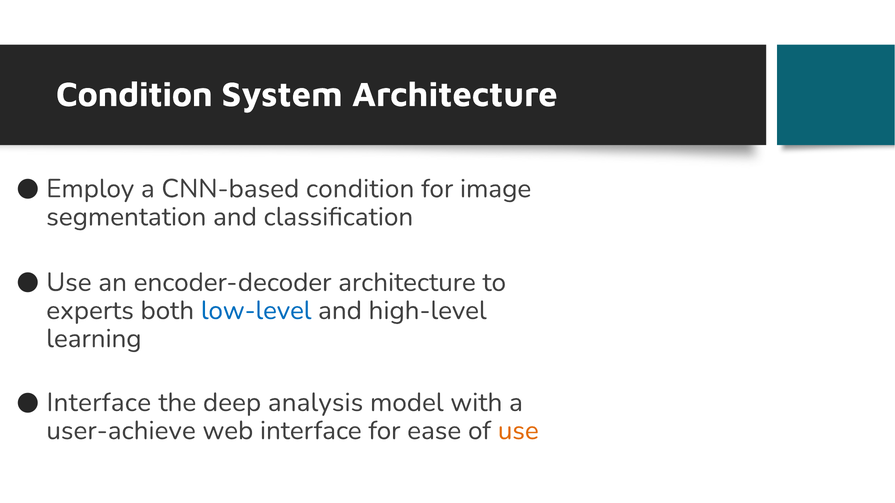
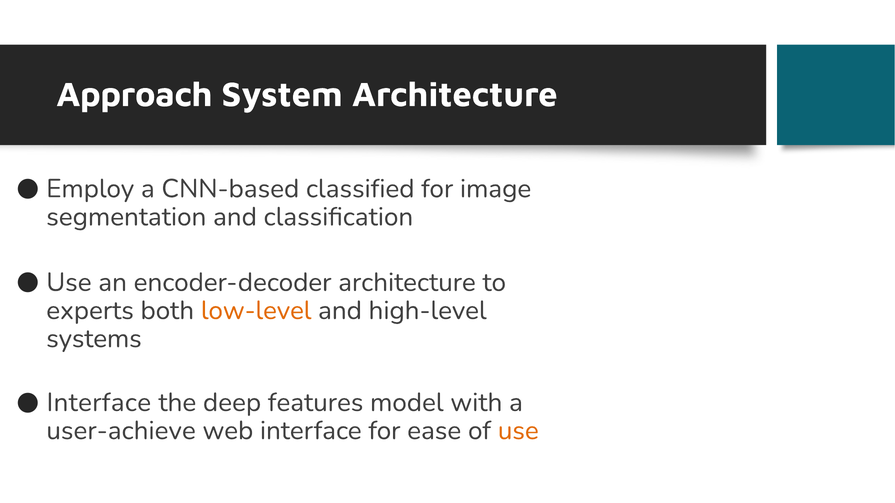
Condition: Condition -> Approach (134, 95)
CNN-based condition: condition -> classified (360, 189)
low-level colour: blue -> orange (256, 311)
learning: learning -> systems (94, 339)
analysis: analysis -> features (316, 403)
